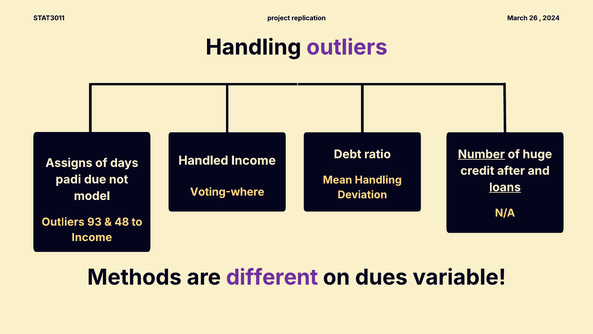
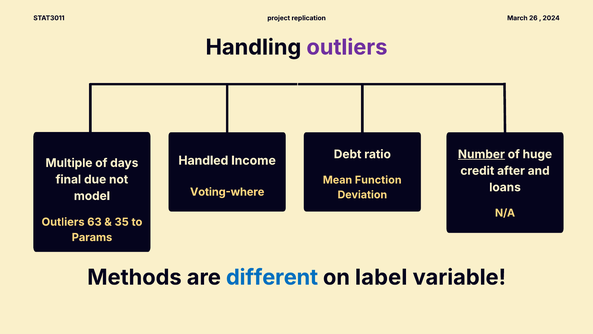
Assigns: Assigns -> Multiple (69, 163)
padi: padi -> final (68, 179)
Mean Handling: Handling -> Function (378, 180)
loans underline: present -> none (505, 187)
93: 93 -> 63 (94, 222)
48: 48 -> 35 (122, 222)
Income: Income -> Params (92, 237)
different colour: purple -> blue (272, 277)
dues: dues -> label (381, 277)
